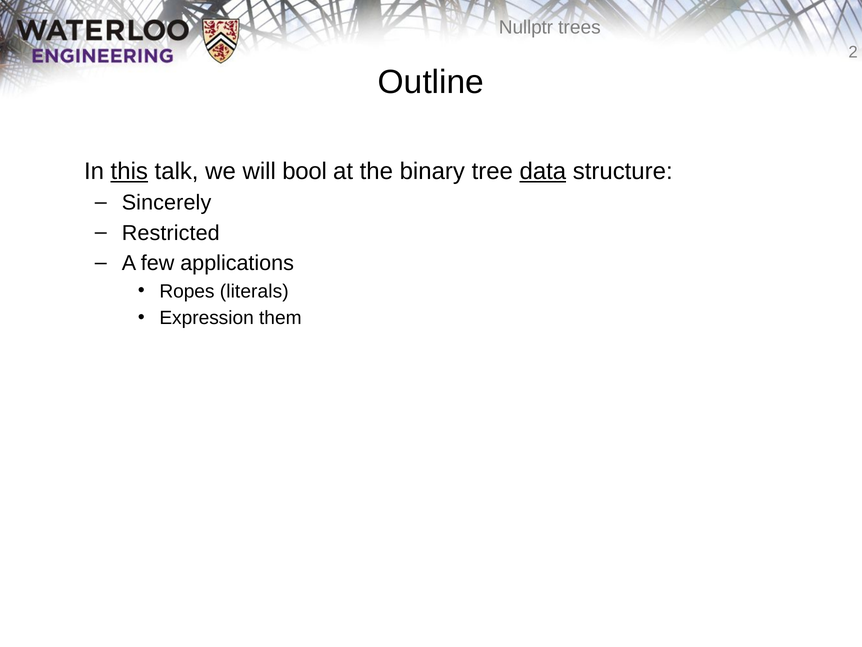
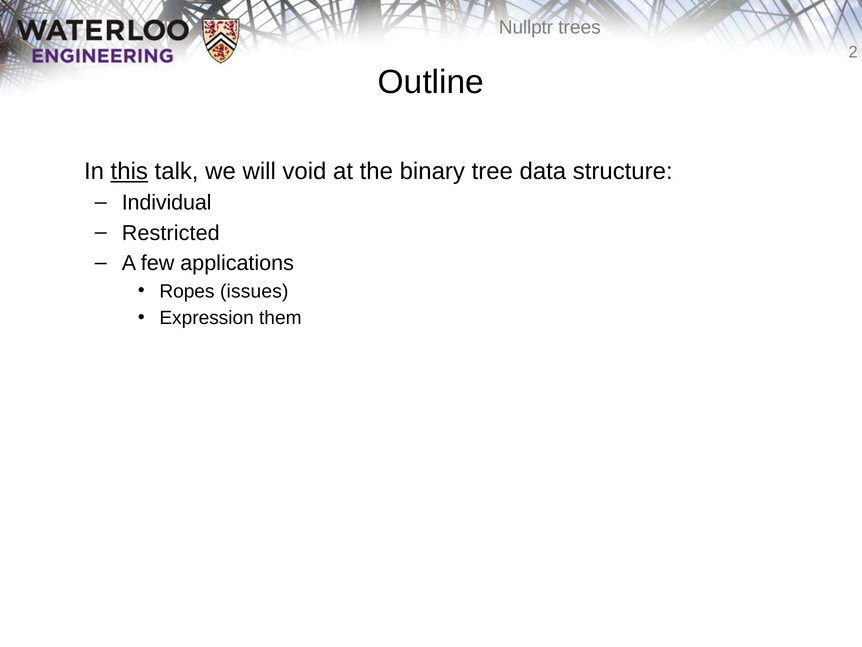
bool: bool -> void (304, 171)
data underline: present -> none (543, 171)
Sincerely: Sincerely -> Individual (167, 203)
literals: literals -> issues (254, 291)
